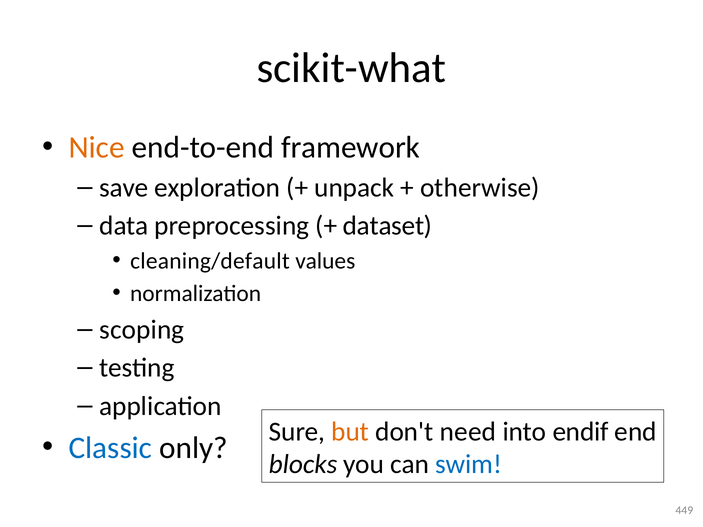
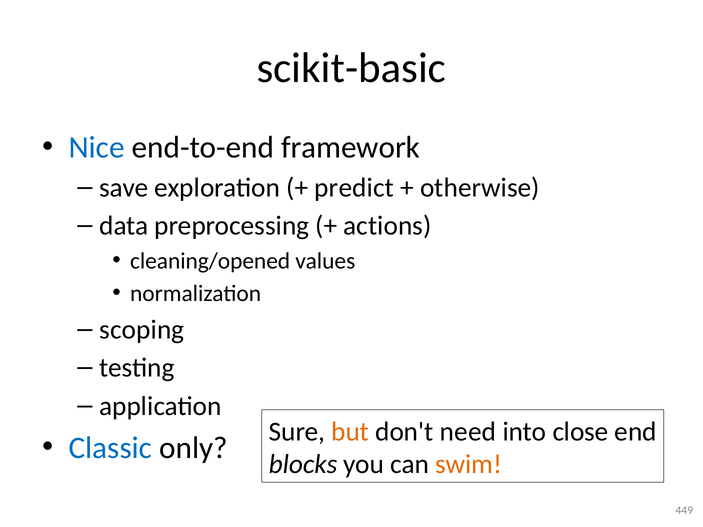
scikit-what: scikit-what -> scikit-basic (351, 68)
Nice colour: orange -> blue (97, 148)
unpack: unpack -> predict (354, 188)
dataset: dataset -> actions (387, 226)
cleaning/default: cleaning/default -> cleaning/opened (210, 261)
endif: endif -> close (580, 432)
swim colour: blue -> orange (469, 465)
